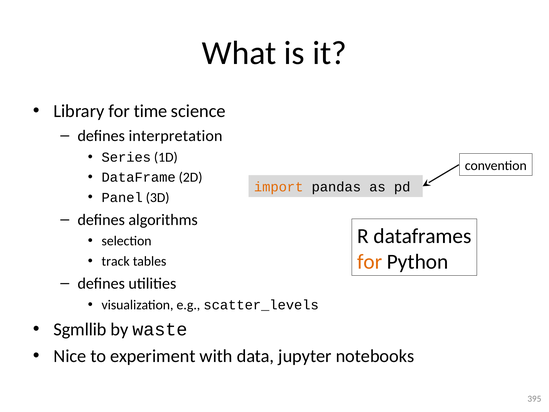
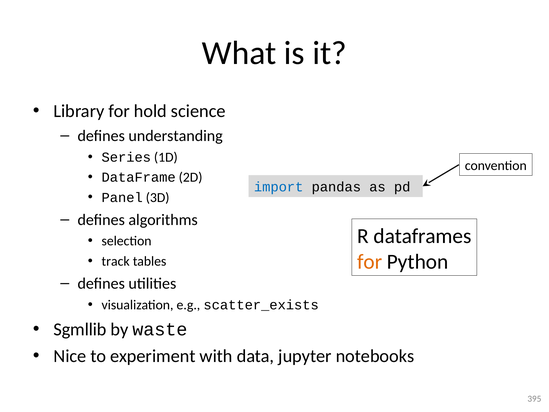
time: time -> hold (150, 111)
interpretation: interpretation -> understanding (176, 136)
import colour: orange -> blue (279, 187)
scatter_levels: scatter_levels -> scatter_exists (261, 305)
